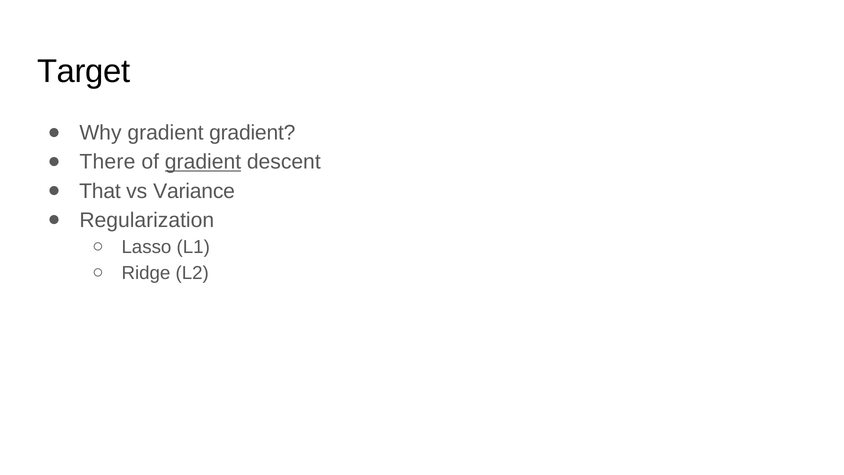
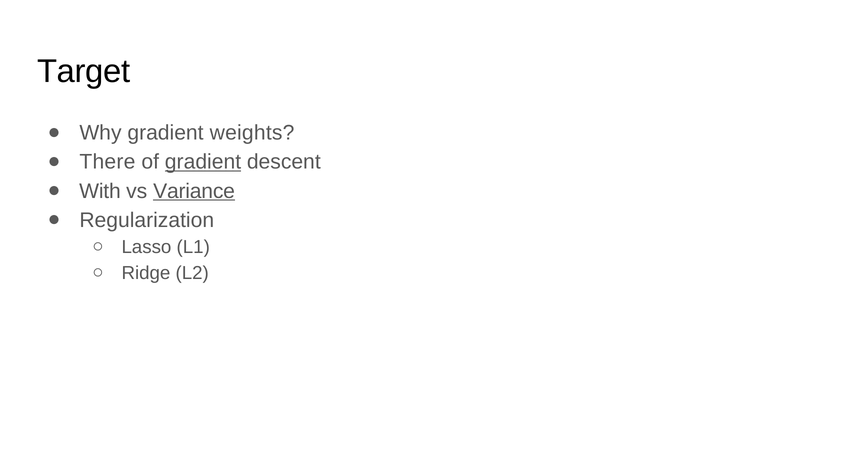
gradient gradient: gradient -> weights (252, 133)
That: That -> With (100, 191)
Variance underline: none -> present (194, 191)
